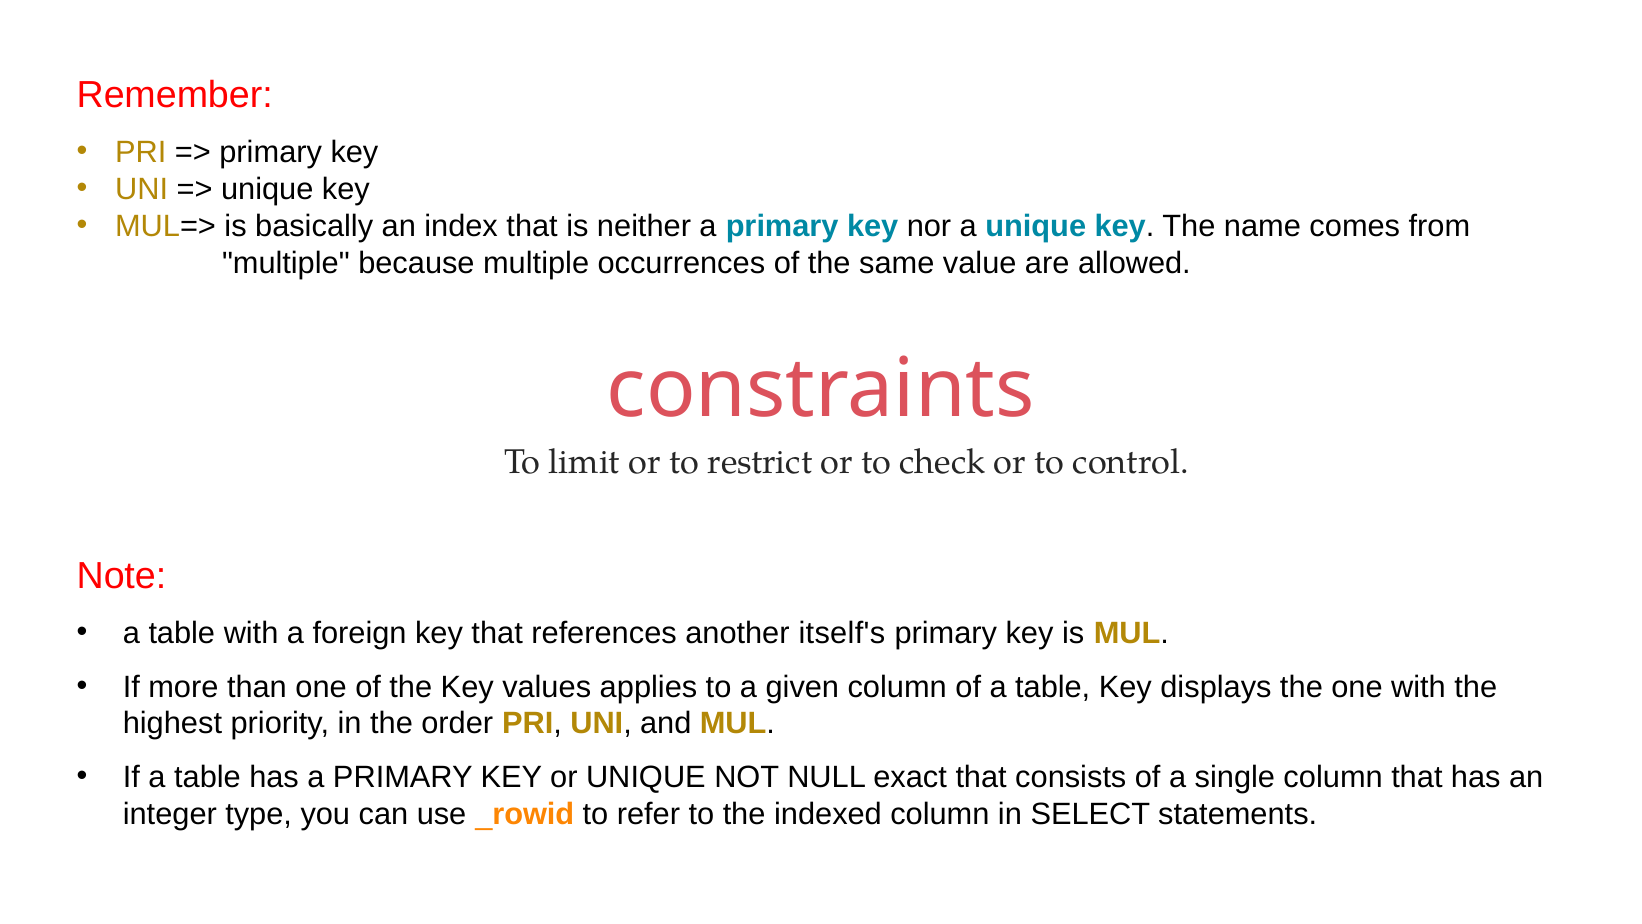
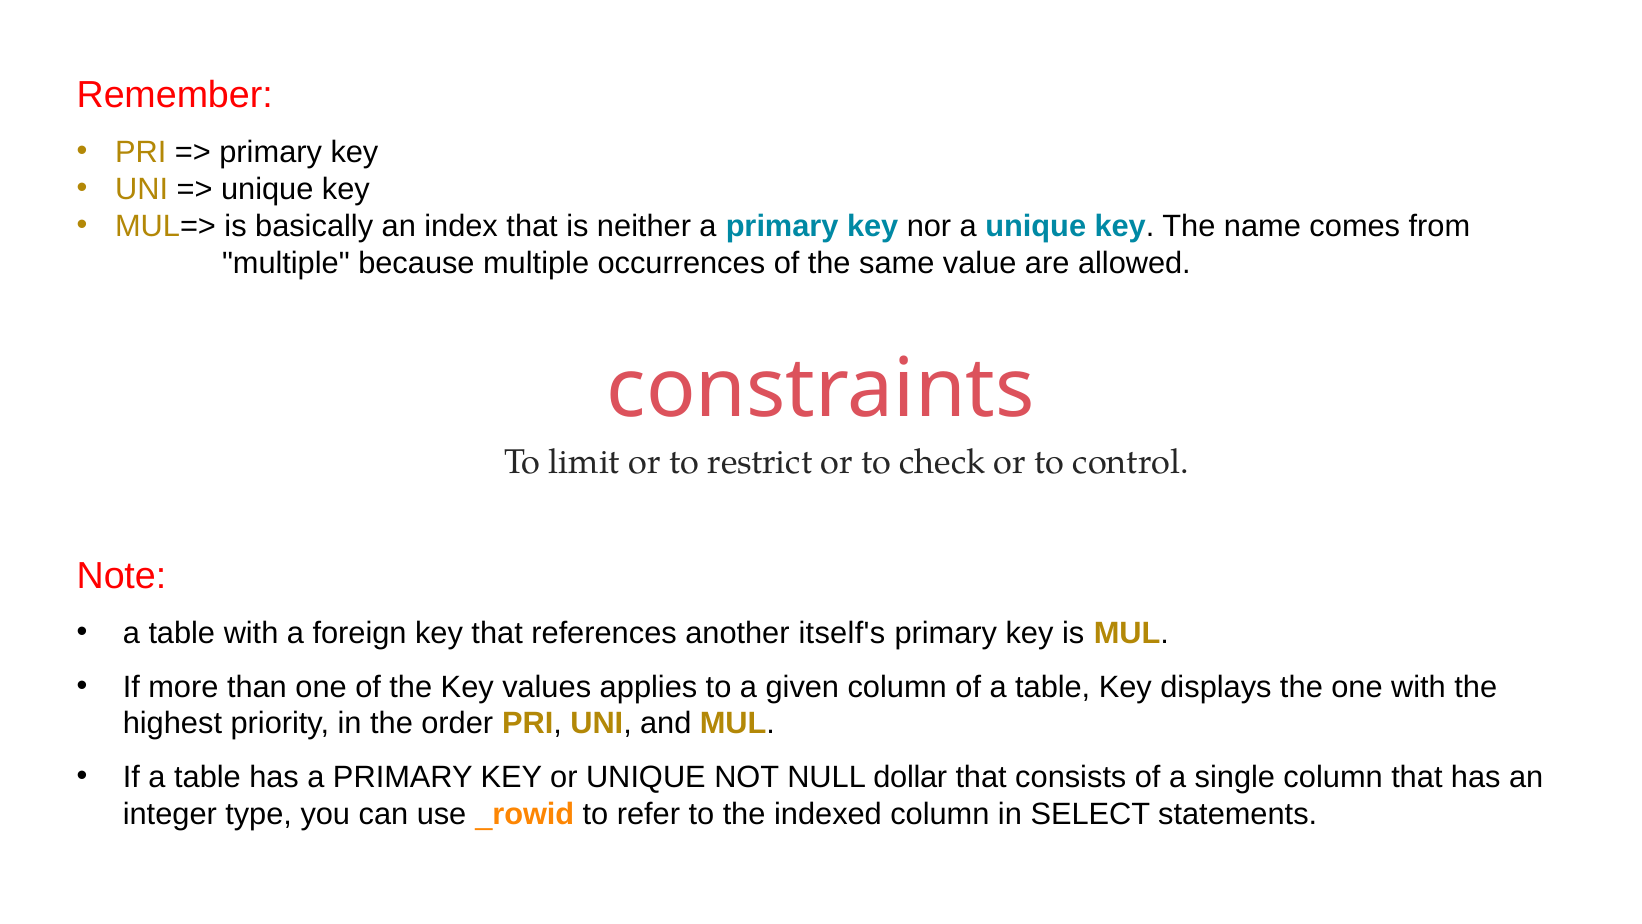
exact: exact -> dollar (910, 777)
